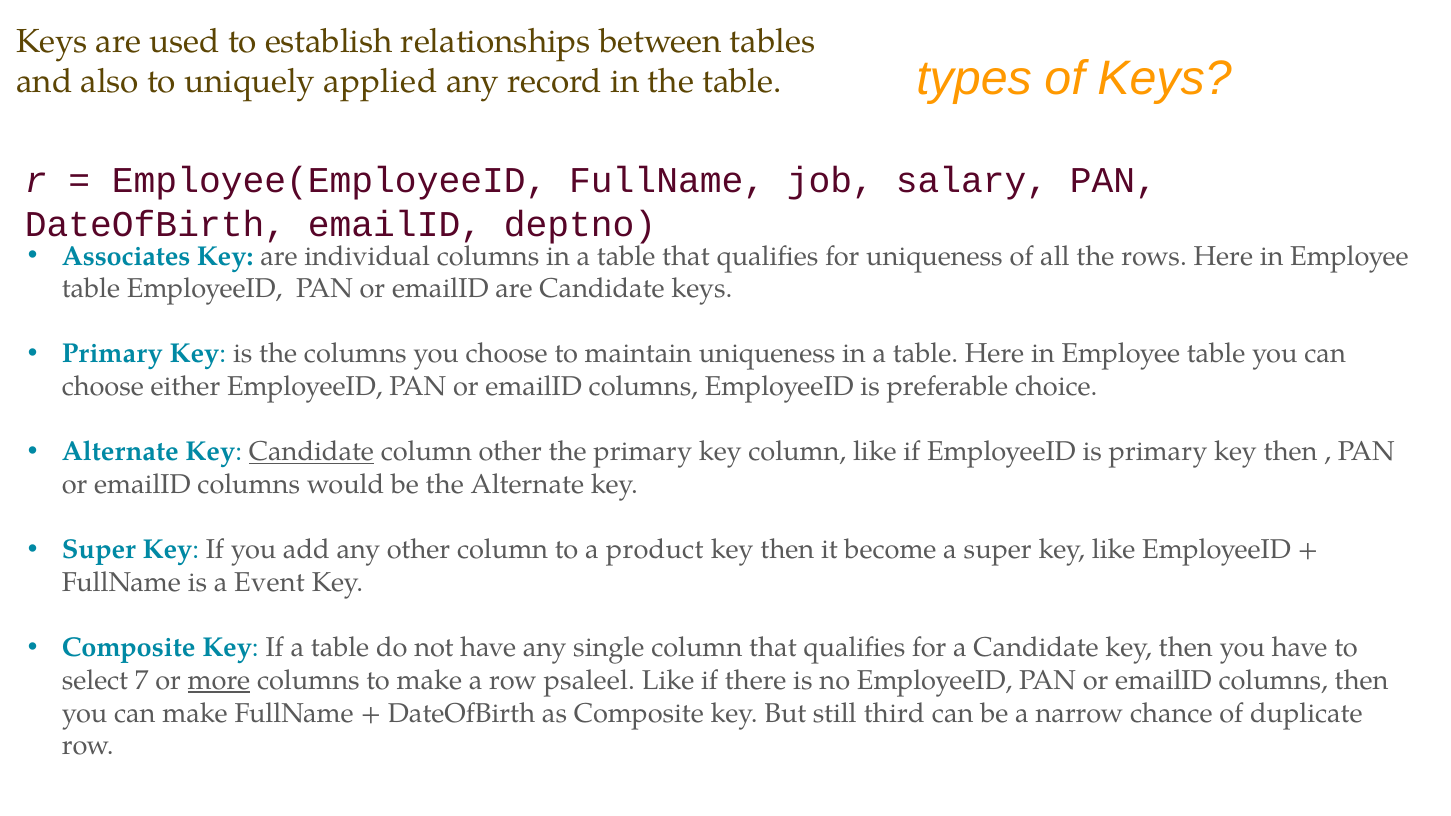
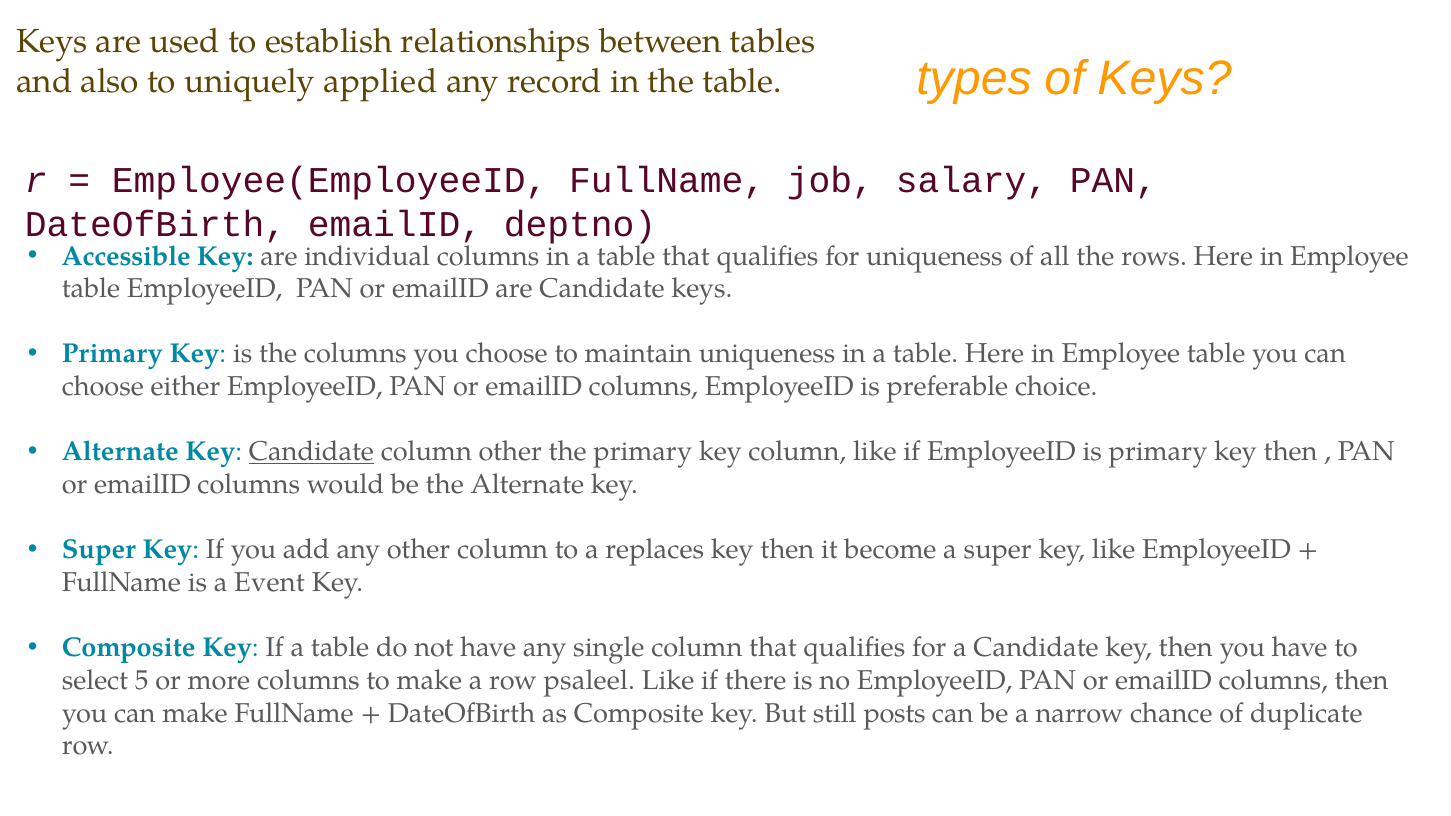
Associates: Associates -> Accessible (126, 256)
product: product -> replaces (655, 550)
7: 7 -> 5 (142, 681)
more underline: present -> none (219, 681)
third: third -> posts (895, 713)
